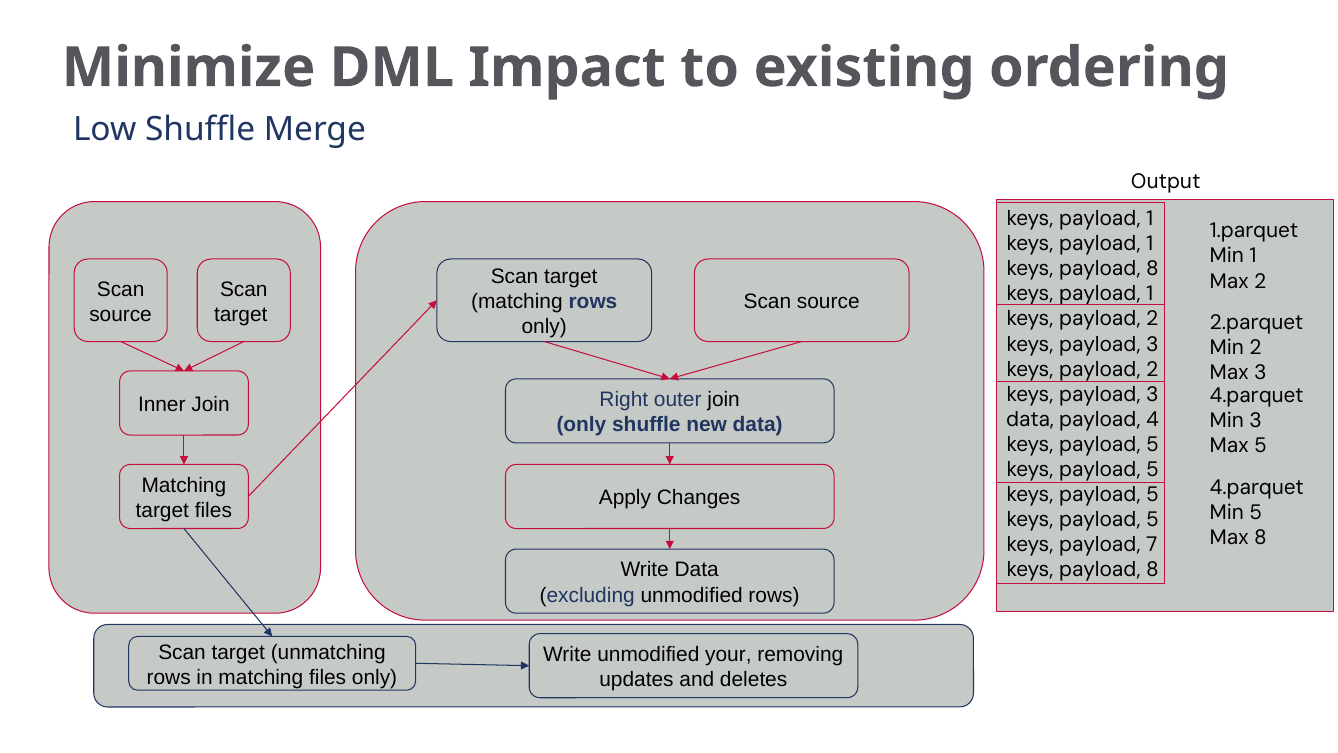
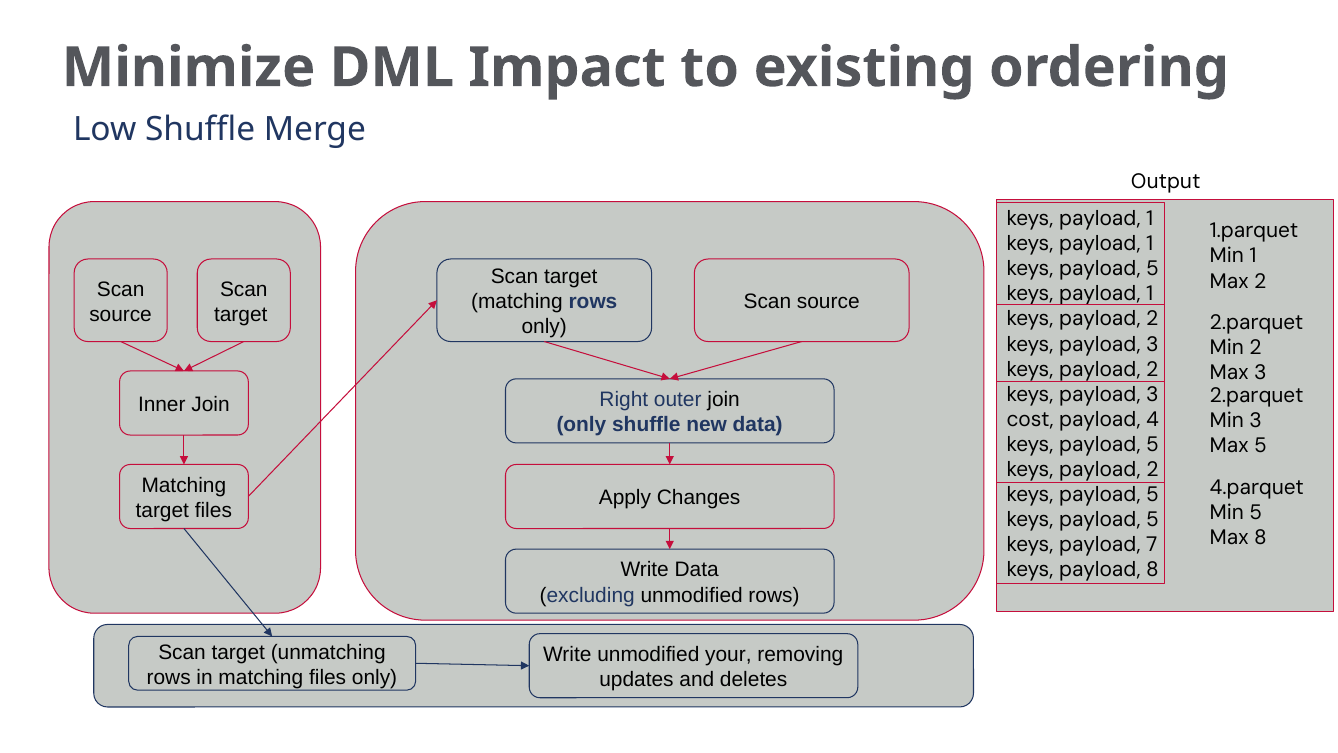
8: 8 -> 5 (1152, 269)
4.parquet: 4.parquet -> 2.parquet (1257, 396)
data: data -> cost (1030, 419)
5: 5 -> 2 (1153, 469)
